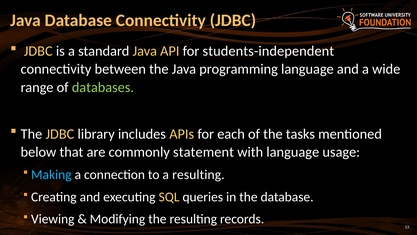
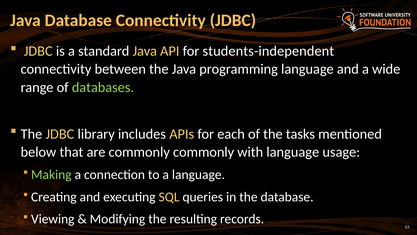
commonly statement: statement -> commonly (204, 152)
Making colour: light blue -> light green (51, 174)
a resulting: resulting -> language (198, 174)
